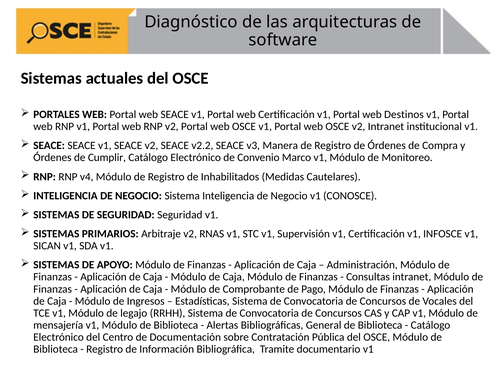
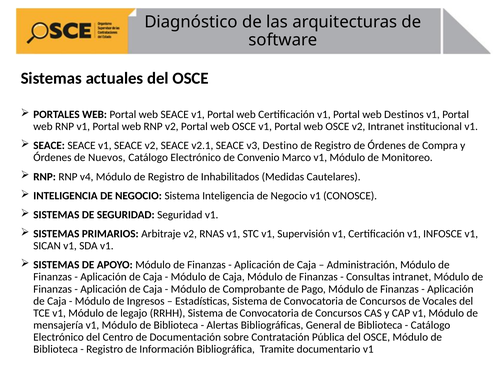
v2.2: v2.2 -> v2.1 (202, 146)
Manera: Manera -> Destino (280, 146)
Cumplir: Cumplir -> Nuevos (107, 158)
